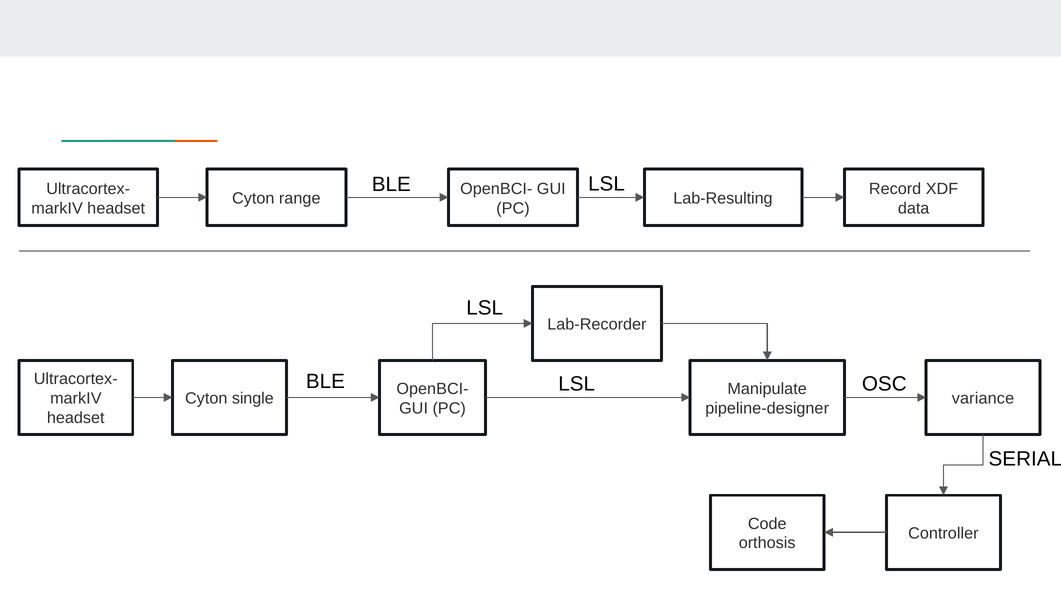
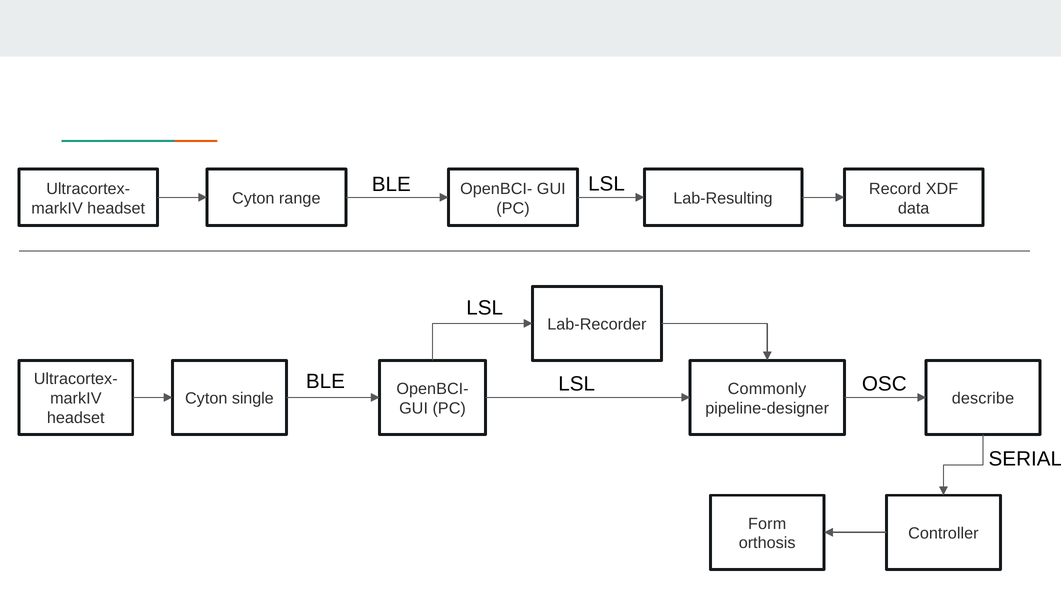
Manipulate: Manipulate -> Commonly (767, 389)
variance: variance -> describe (983, 398)
Code: Code -> Form (767, 524)
